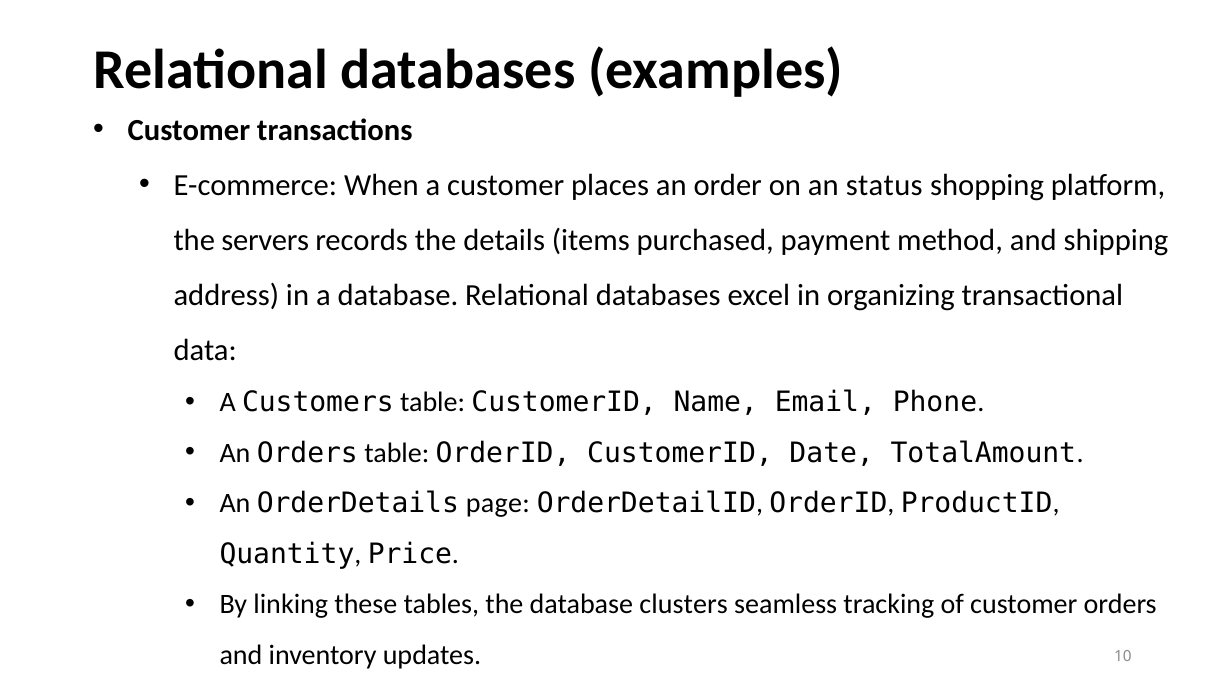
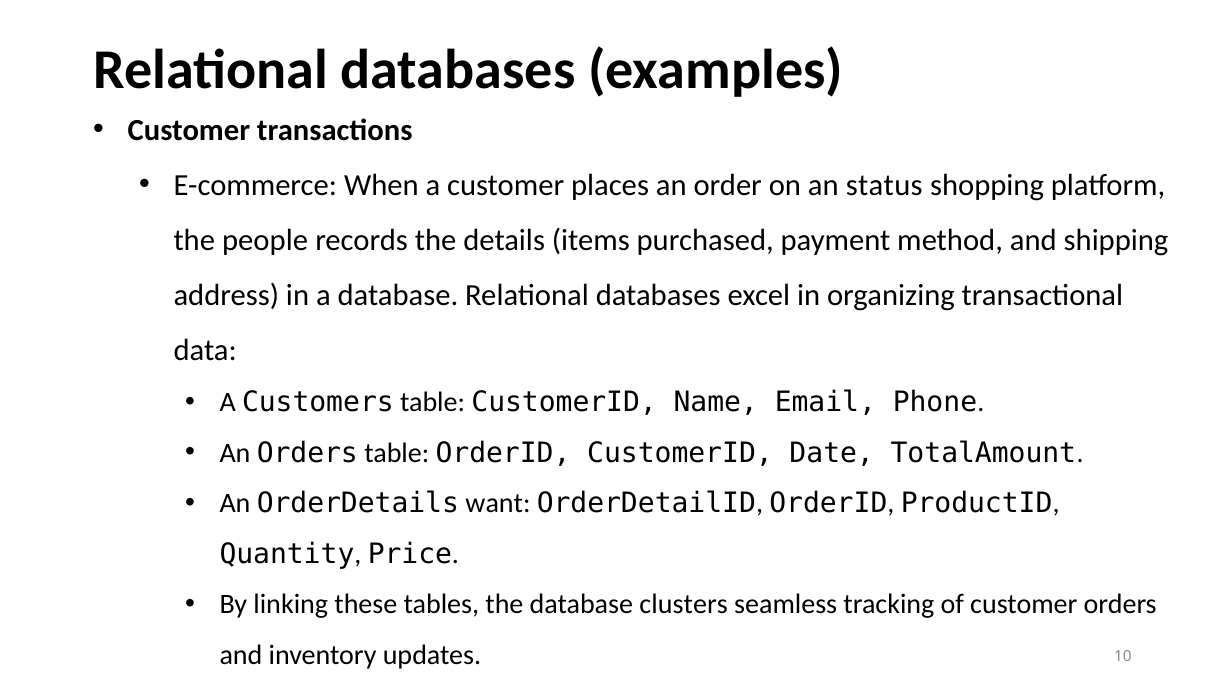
servers: servers -> people (265, 241)
page: page -> want (498, 504)
